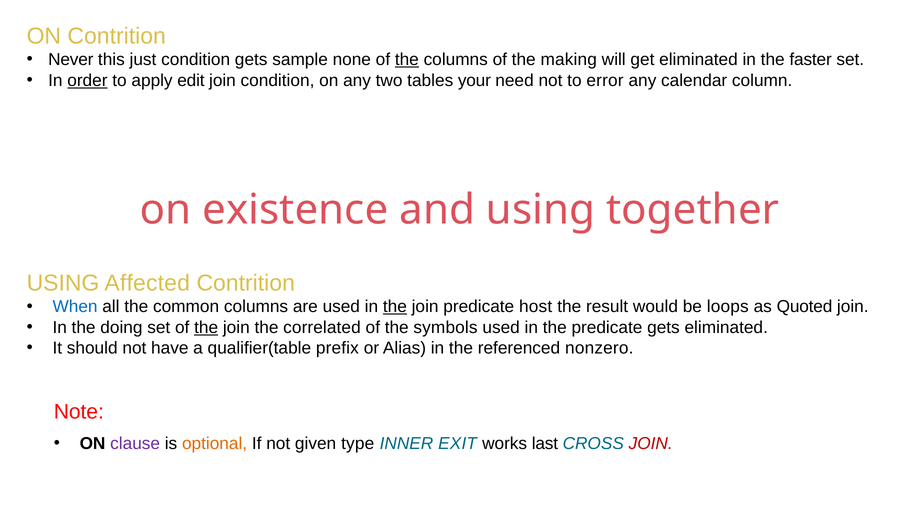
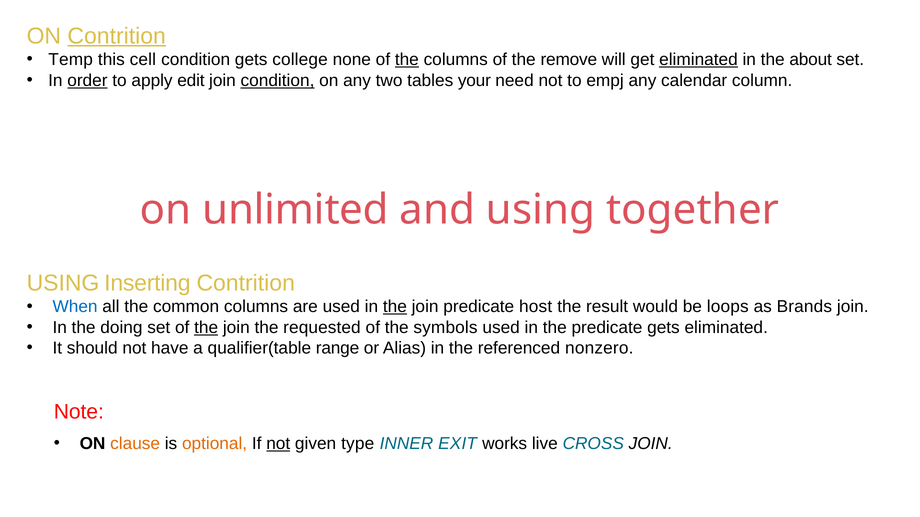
Contrition underline: none -> present (117, 36)
Never: Never -> Temp (71, 60)
just: just -> cell (143, 60)
sample: sample -> college (300, 60)
making: making -> remove (569, 60)
eliminated underline: none -> present (698, 60)
faster: faster -> about (811, 60)
condition underline: none -> present (278, 80)
error: error -> empj (605, 80)
existence: existence -> unlimited (296, 210)
Affected: Affected -> Inserting (147, 283)
Quoted: Quoted -> Brands (804, 307)
correlated: correlated -> requested (322, 328)
prefix: prefix -> range (338, 348)
clause colour: purple -> orange (135, 444)
not underline: none -> present (278, 444)
last: last -> live (545, 444)
JOIN colour: red -> black (651, 444)
